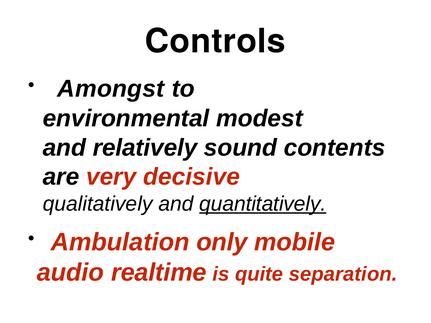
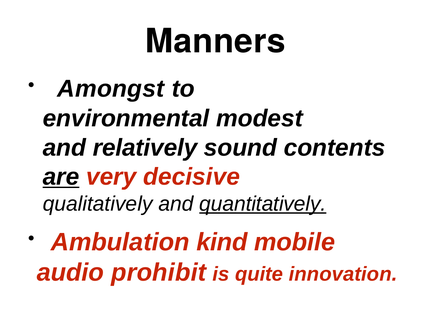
Controls: Controls -> Manners (215, 41)
are underline: none -> present (61, 177)
only: only -> kind (222, 242)
realtime: realtime -> prohibit (159, 273)
separation: separation -> innovation (343, 274)
